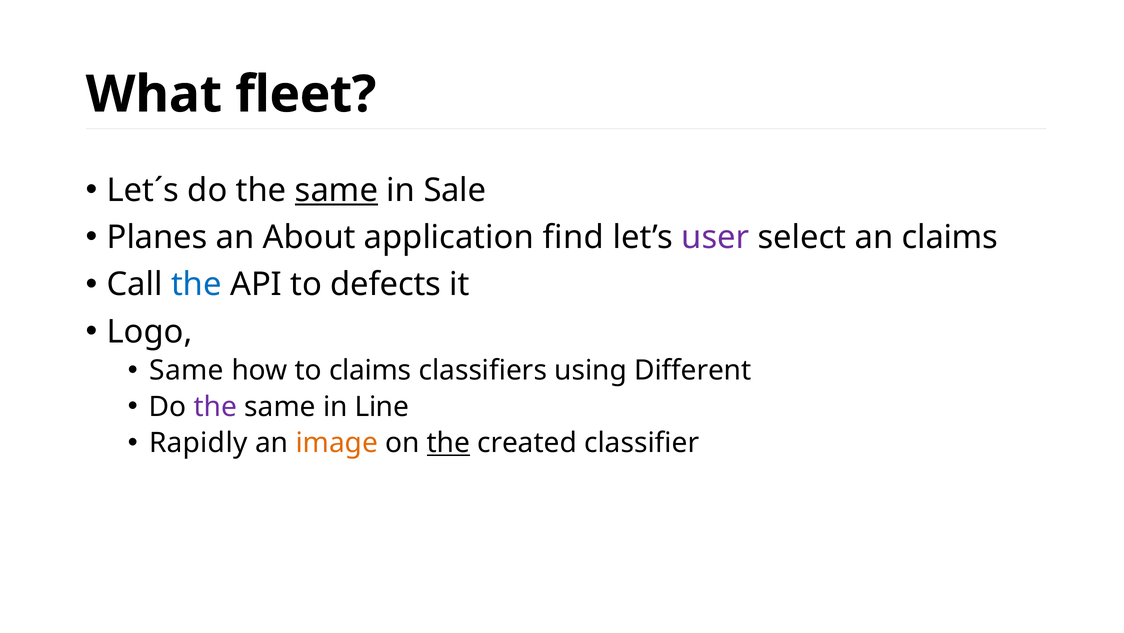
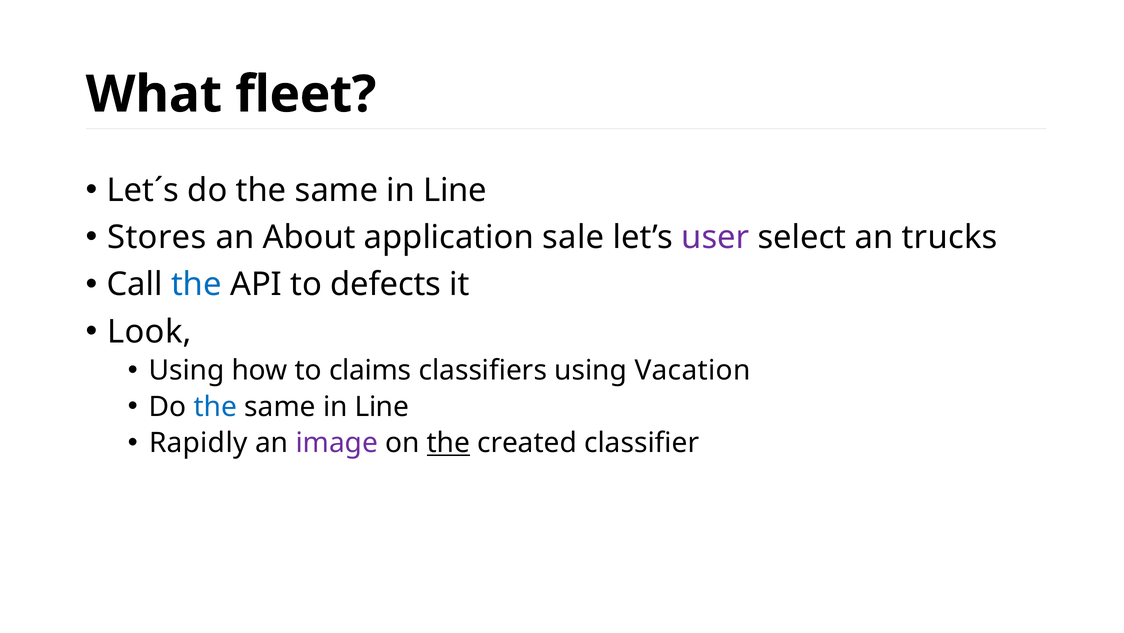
same underline: present -> none (336, 190)
Sale: Sale -> Line (455, 190)
Planes: Planes -> Stores (157, 237)
find: find -> sale (573, 237)
an claims: claims -> trucks (950, 237)
Logo: Logo -> Look (150, 331)
Same: Same -> Using (187, 370)
Different: Different -> Vacation (693, 370)
the colour: purple -> blue (215, 406)
image colour: orange -> purple (337, 443)
